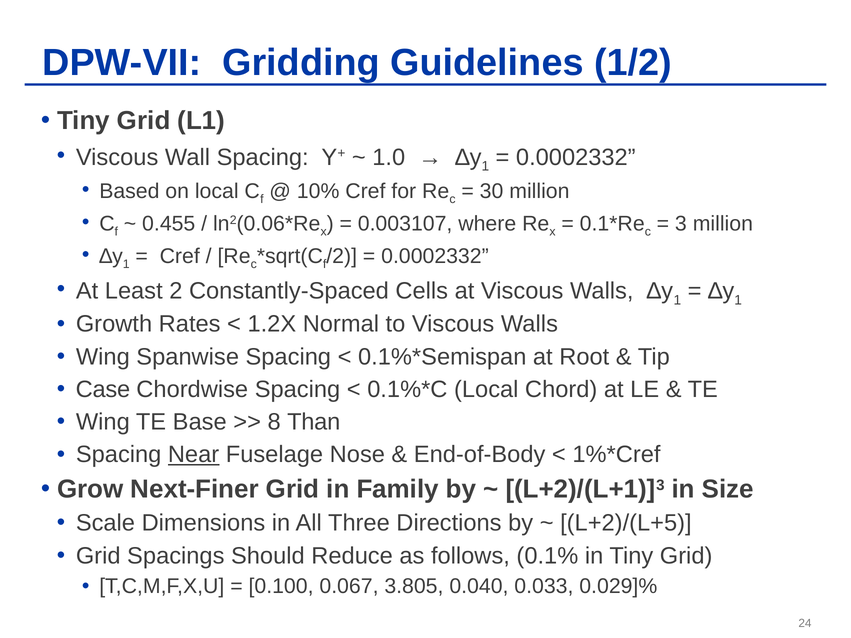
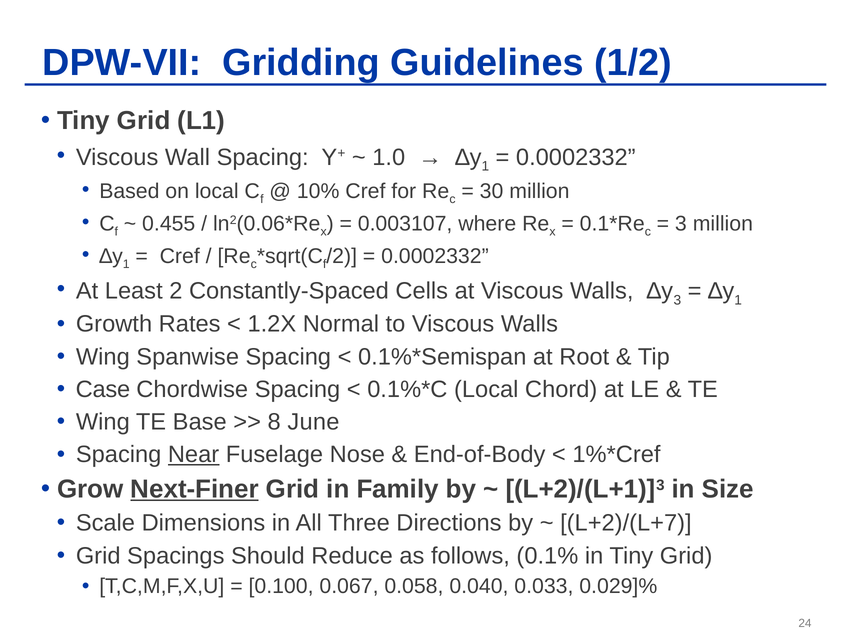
1: 1 -> 3 (677, 300)
Than: Than -> June (313, 422)
Next-Finer underline: none -> present (195, 489)
L+2)/(L+5: L+2)/(L+5 -> L+2)/(L+7 (626, 523)
3.805: 3.805 -> 0.058 (414, 587)
